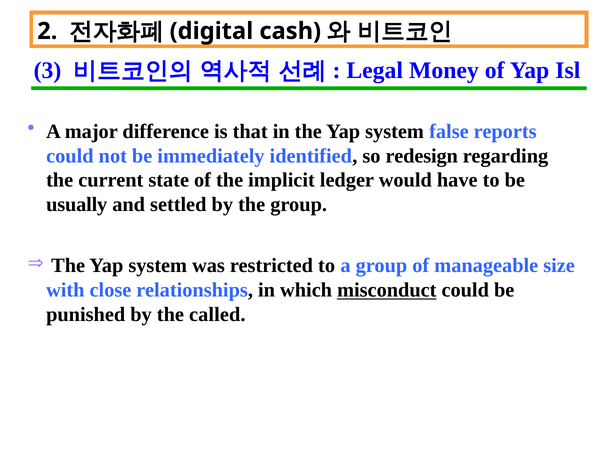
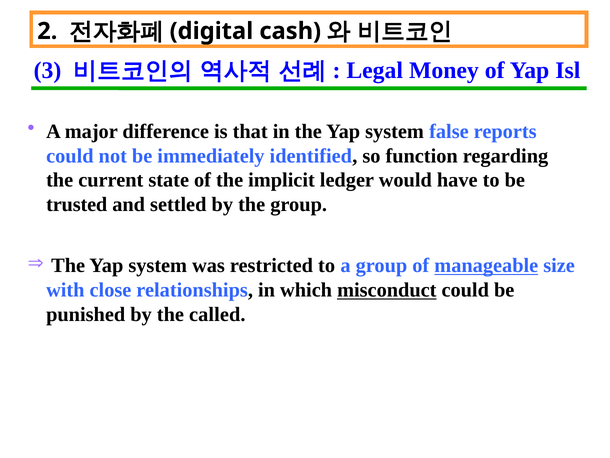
redesign: redesign -> function (422, 156)
usually: usually -> trusted (77, 204)
manageable underline: none -> present (486, 265)
